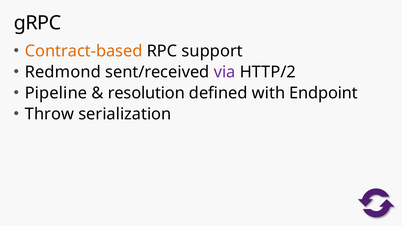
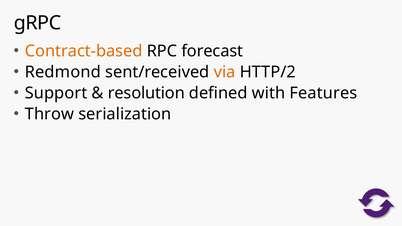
support: support -> forecast (212, 51)
via colour: purple -> orange (225, 72)
Pipeline: Pipeline -> Support (56, 93)
Endpoint: Endpoint -> Features (323, 93)
